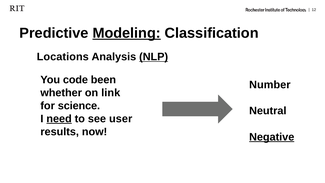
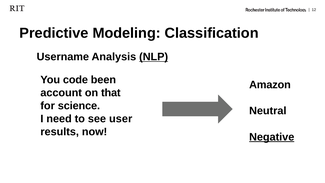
Modeling underline: present -> none (127, 33)
Locations: Locations -> Username (63, 57)
Number: Number -> Amazon (270, 85)
whether: whether -> account (61, 93)
link: link -> that (111, 93)
need underline: present -> none (59, 119)
